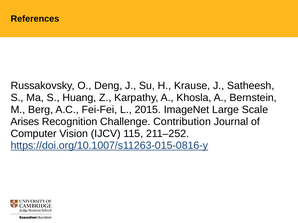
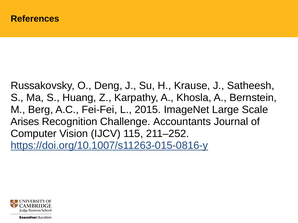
Contribution: Contribution -> Accountants (182, 122)
